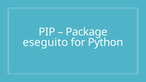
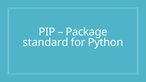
eseguito: eseguito -> standard (45, 42)
